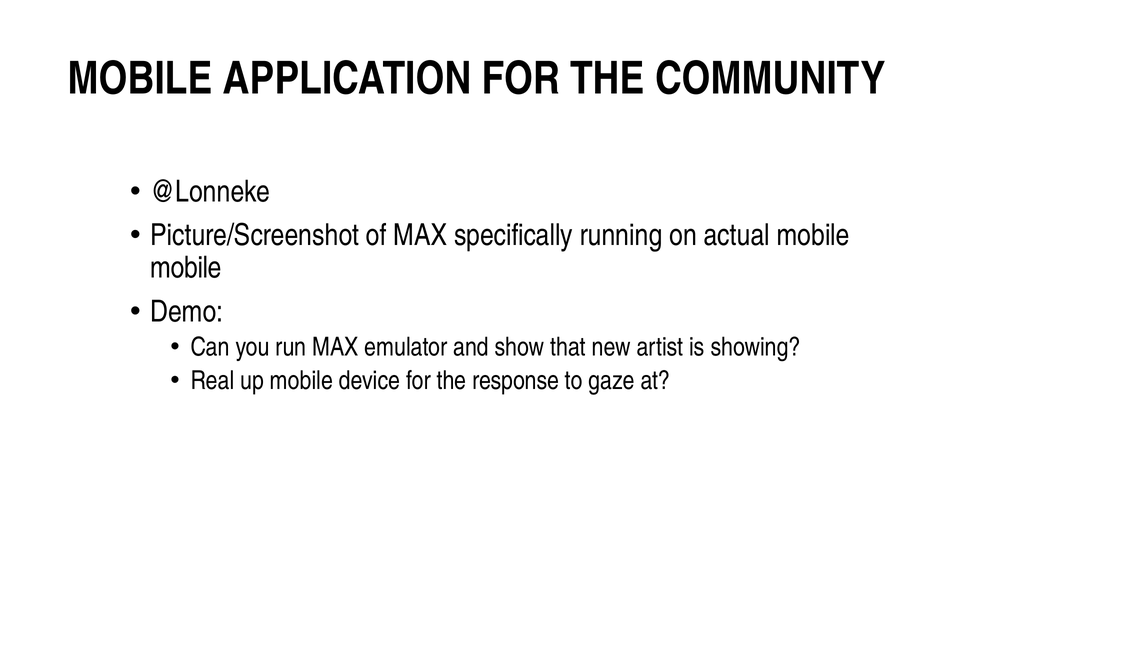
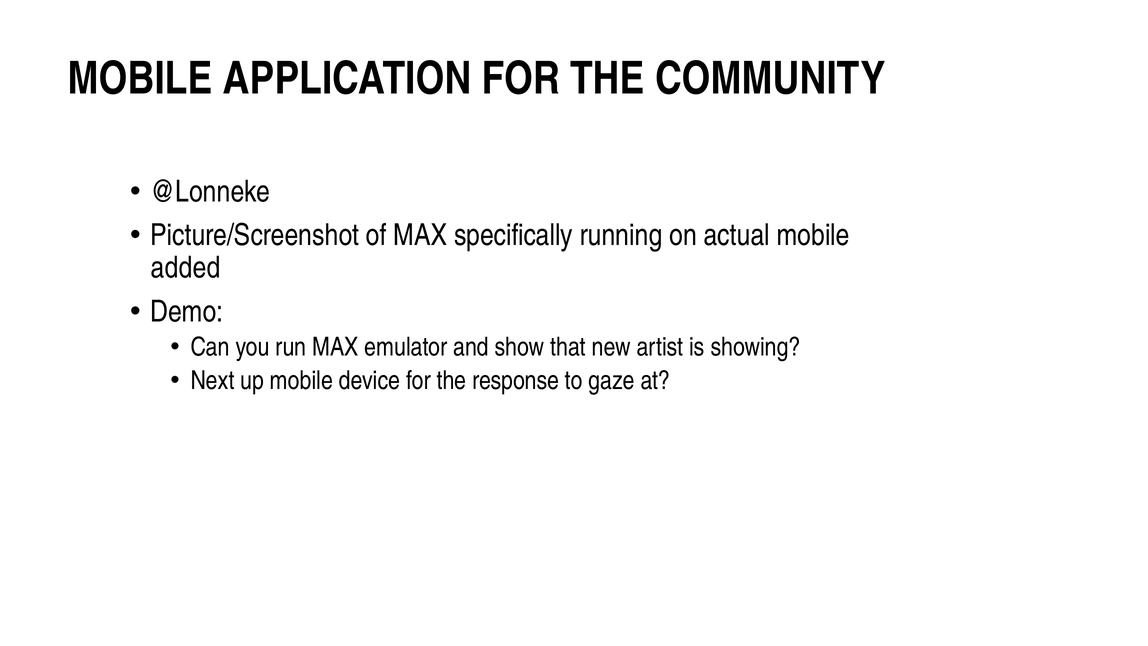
mobile: mobile -> added (186, 268)
Real: Real -> Next (213, 380)
